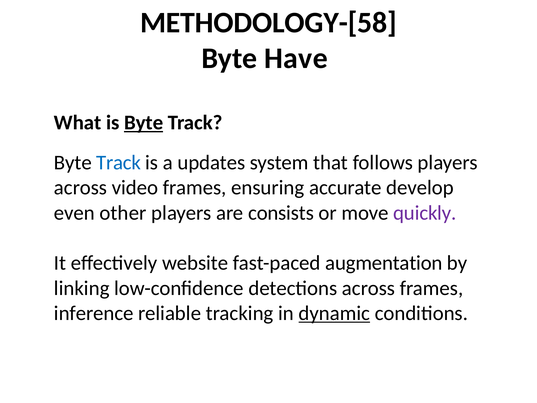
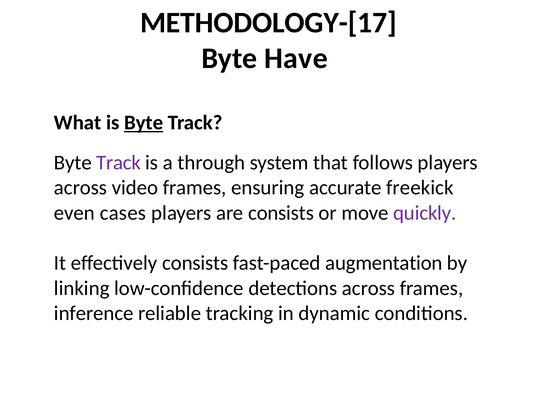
METHODOLOGY-[58: METHODOLOGY-[58 -> METHODOLOGY-[17 (268, 23)
Track colour: blue -> purple (119, 163)
updates: updates -> through (211, 163)
develop: develop -> freekick (420, 188)
other: other -> cases (123, 213)
effectively website: website -> consists (195, 263)
dynamic underline: present -> none (334, 313)
